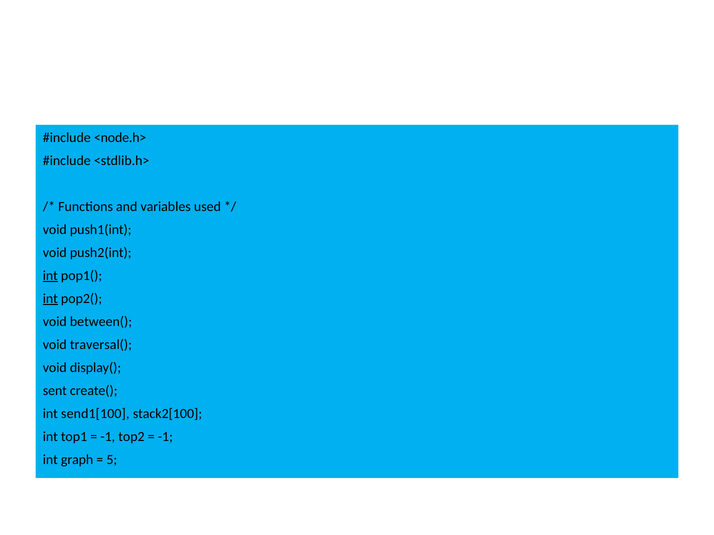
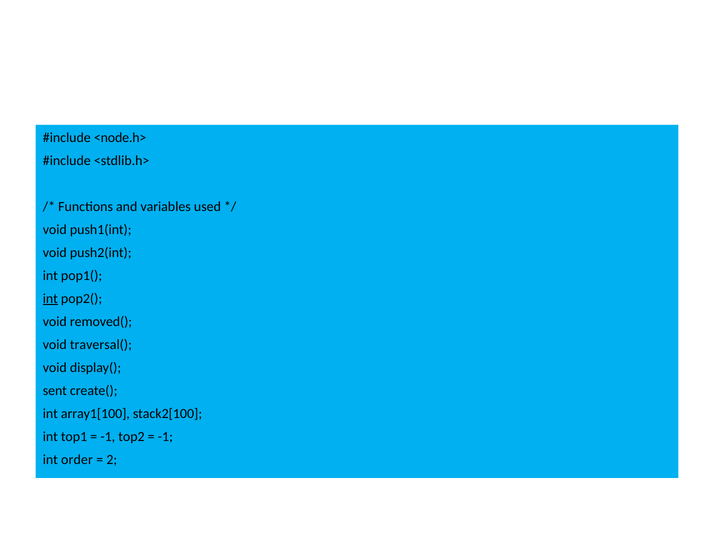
int underline: present -> none (50, 276)
between(: between( -> removed( (101, 322)
send1[100: send1[100 -> array1[100 (95, 414)
graph: graph -> order (77, 460)
5: 5 -> 2 (112, 460)
